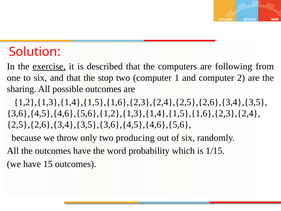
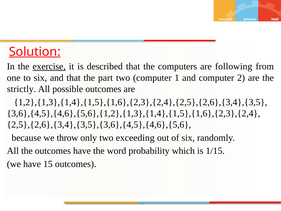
Solution underline: none -> present (35, 52)
stop: stop -> part (105, 78)
sharing: sharing -> strictly (22, 89)
producing: producing -> exceeding (135, 138)
